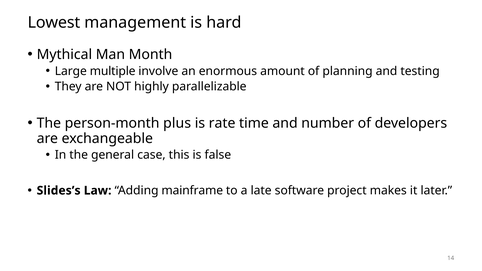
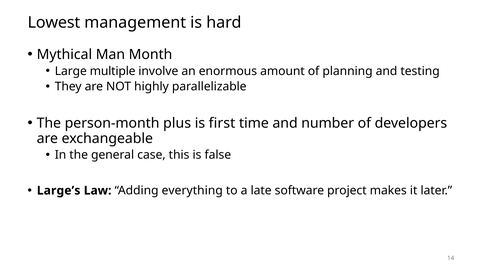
rate: rate -> first (222, 123)
Slides’s: Slides’s -> Large’s (59, 191)
mainframe: mainframe -> everything (192, 191)
